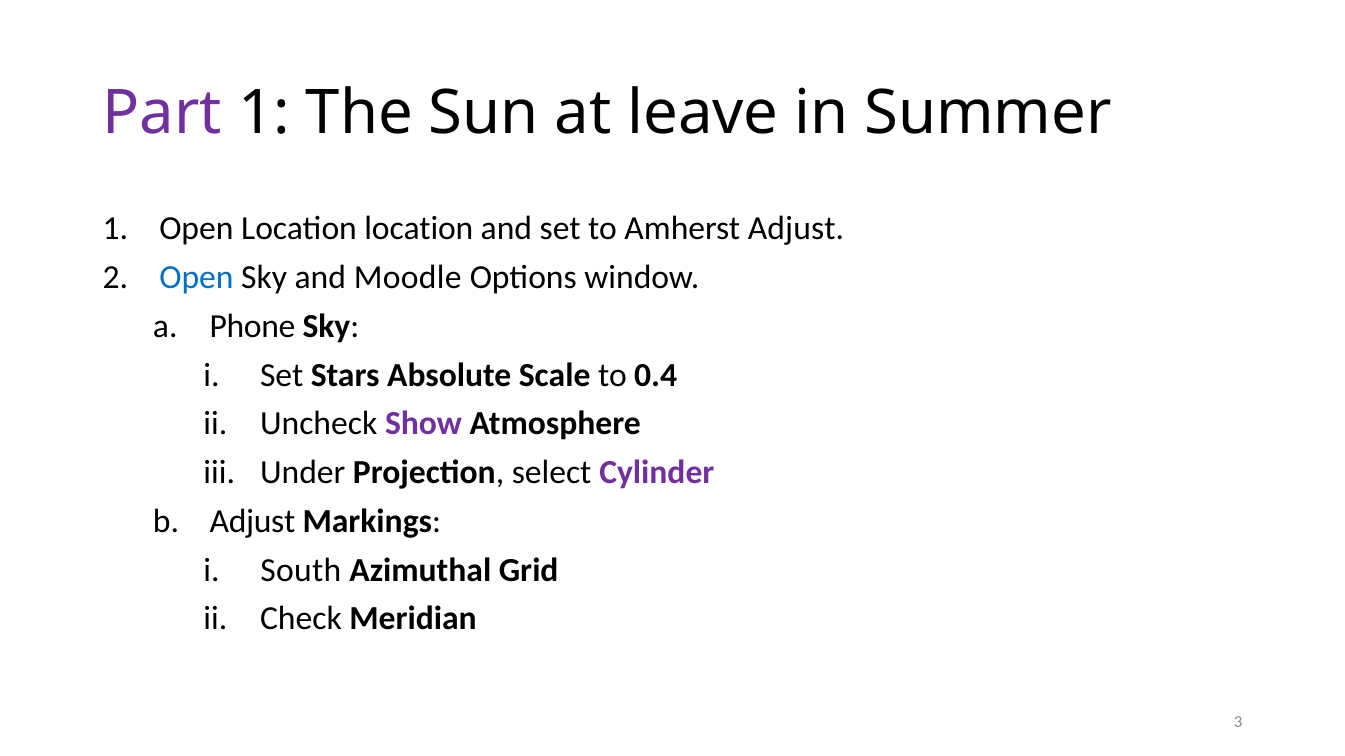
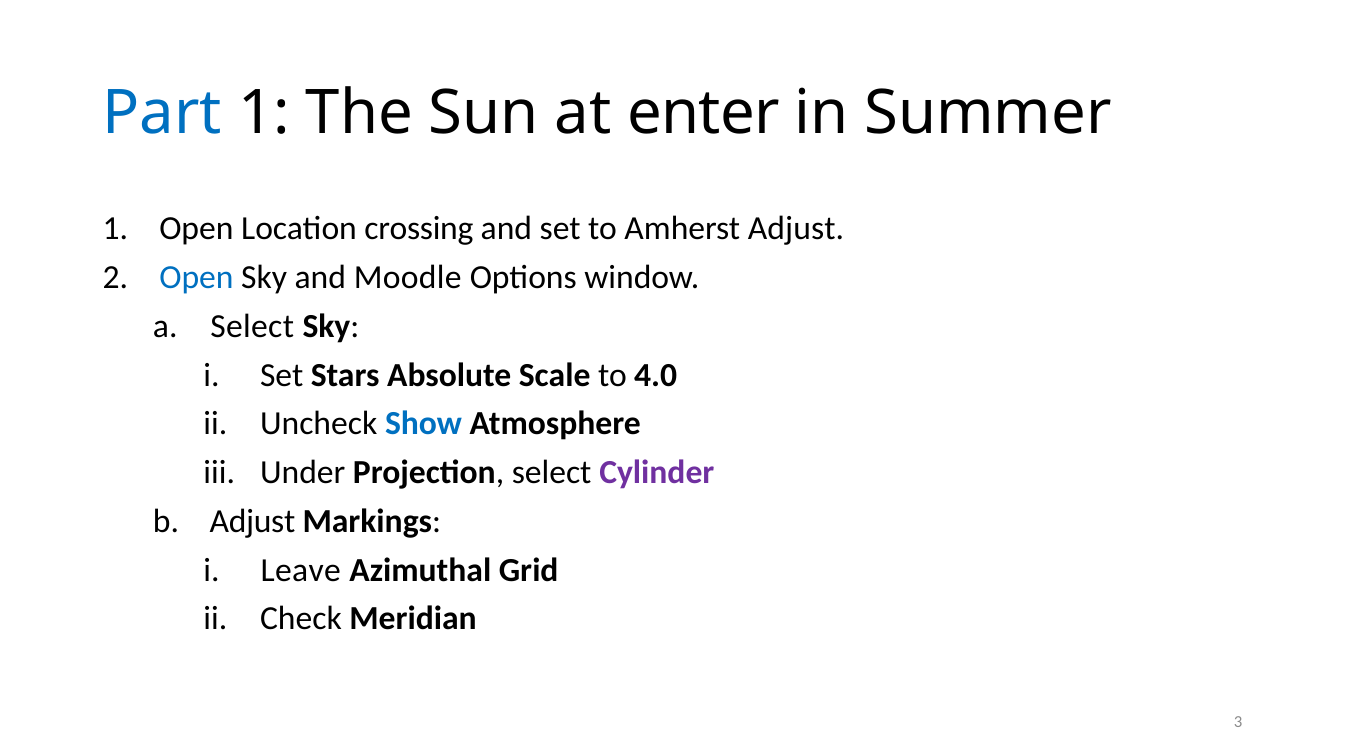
Part colour: purple -> blue (162, 113)
leave: leave -> enter (704, 113)
Location location: location -> crossing (419, 229)
Phone: Phone -> Select (252, 327)
0.4: 0.4 -> 4.0 (656, 375)
Show colour: purple -> blue (424, 424)
South: South -> Leave (301, 570)
